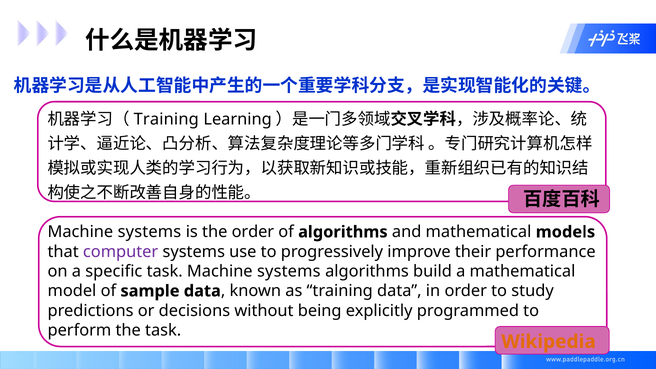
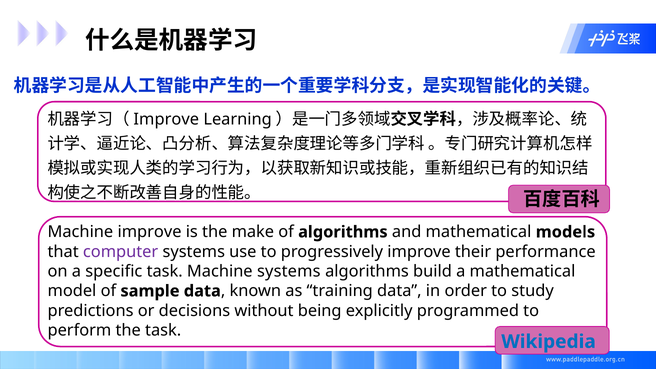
Training: Training -> Improve (166, 119)
systems: systems -> improve (150, 232)
the order: order -> make (253, 232)
Wikipedia colour: orange -> blue (549, 342)
